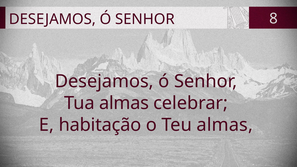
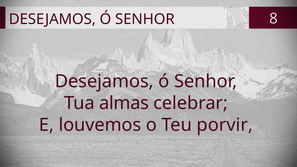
habitação: habitação -> louvemos (100, 125)
Teu almas: almas -> porvir (225, 125)
